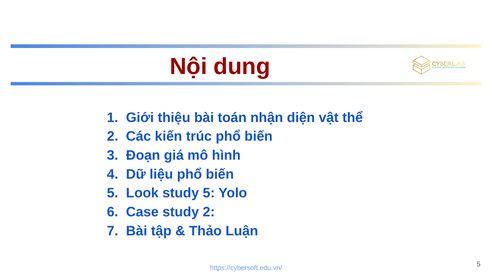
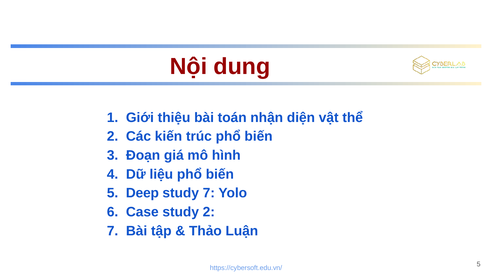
Look: Look -> Deep (142, 193)
study 5: 5 -> 7 (209, 193)
